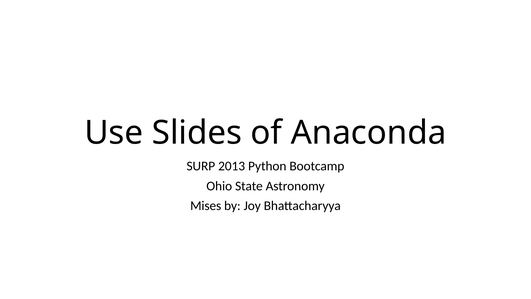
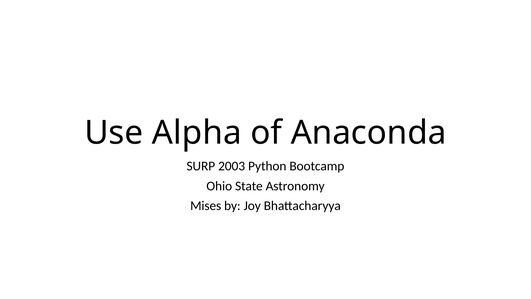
Slides: Slides -> Alpha (197, 133)
2013: 2013 -> 2003 (232, 166)
